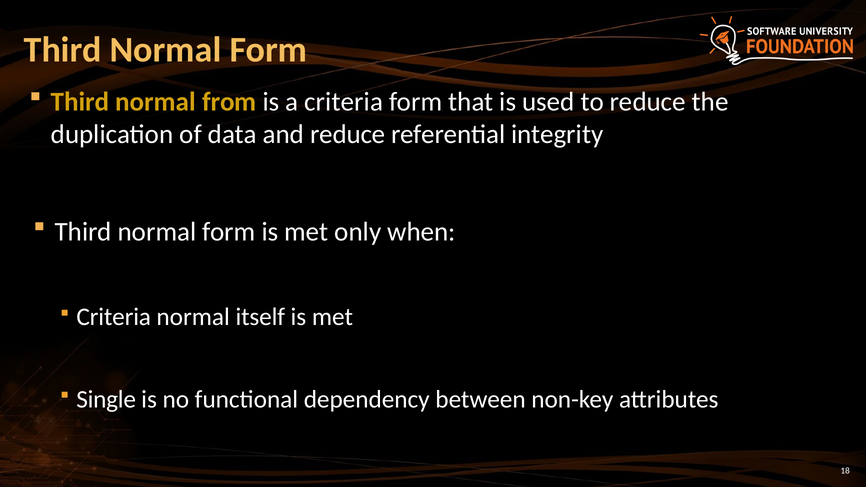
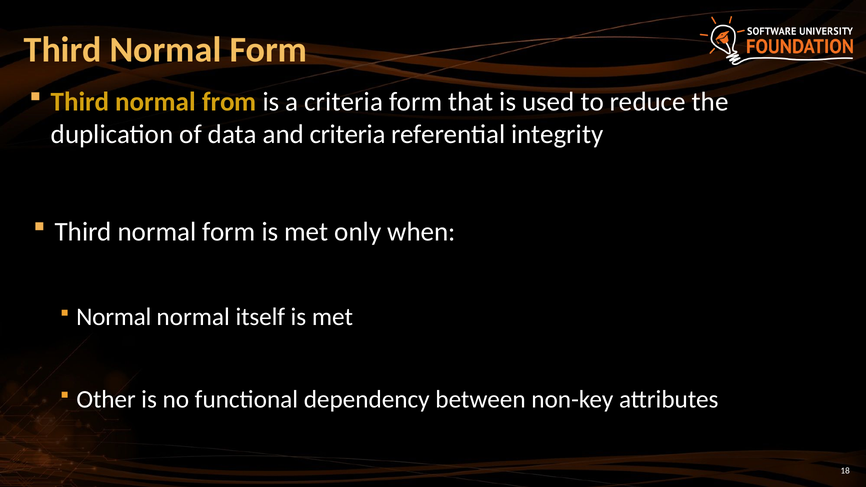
and reduce: reduce -> criteria (348, 134)
Criteria: Criteria -> Normal (114, 317)
Single: Single -> Other (106, 399)
